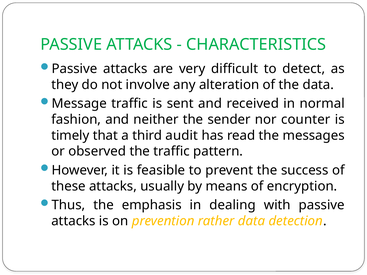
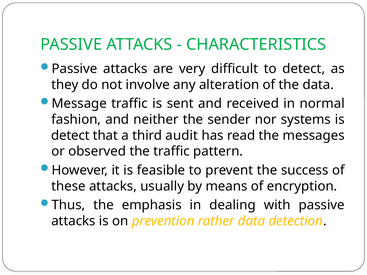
counter: counter -> systems (306, 120)
timely: timely -> detect (70, 136)
